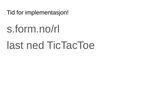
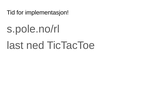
s.form.no/rl: s.form.no/rl -> s.pole.no/rl (33, 29)
